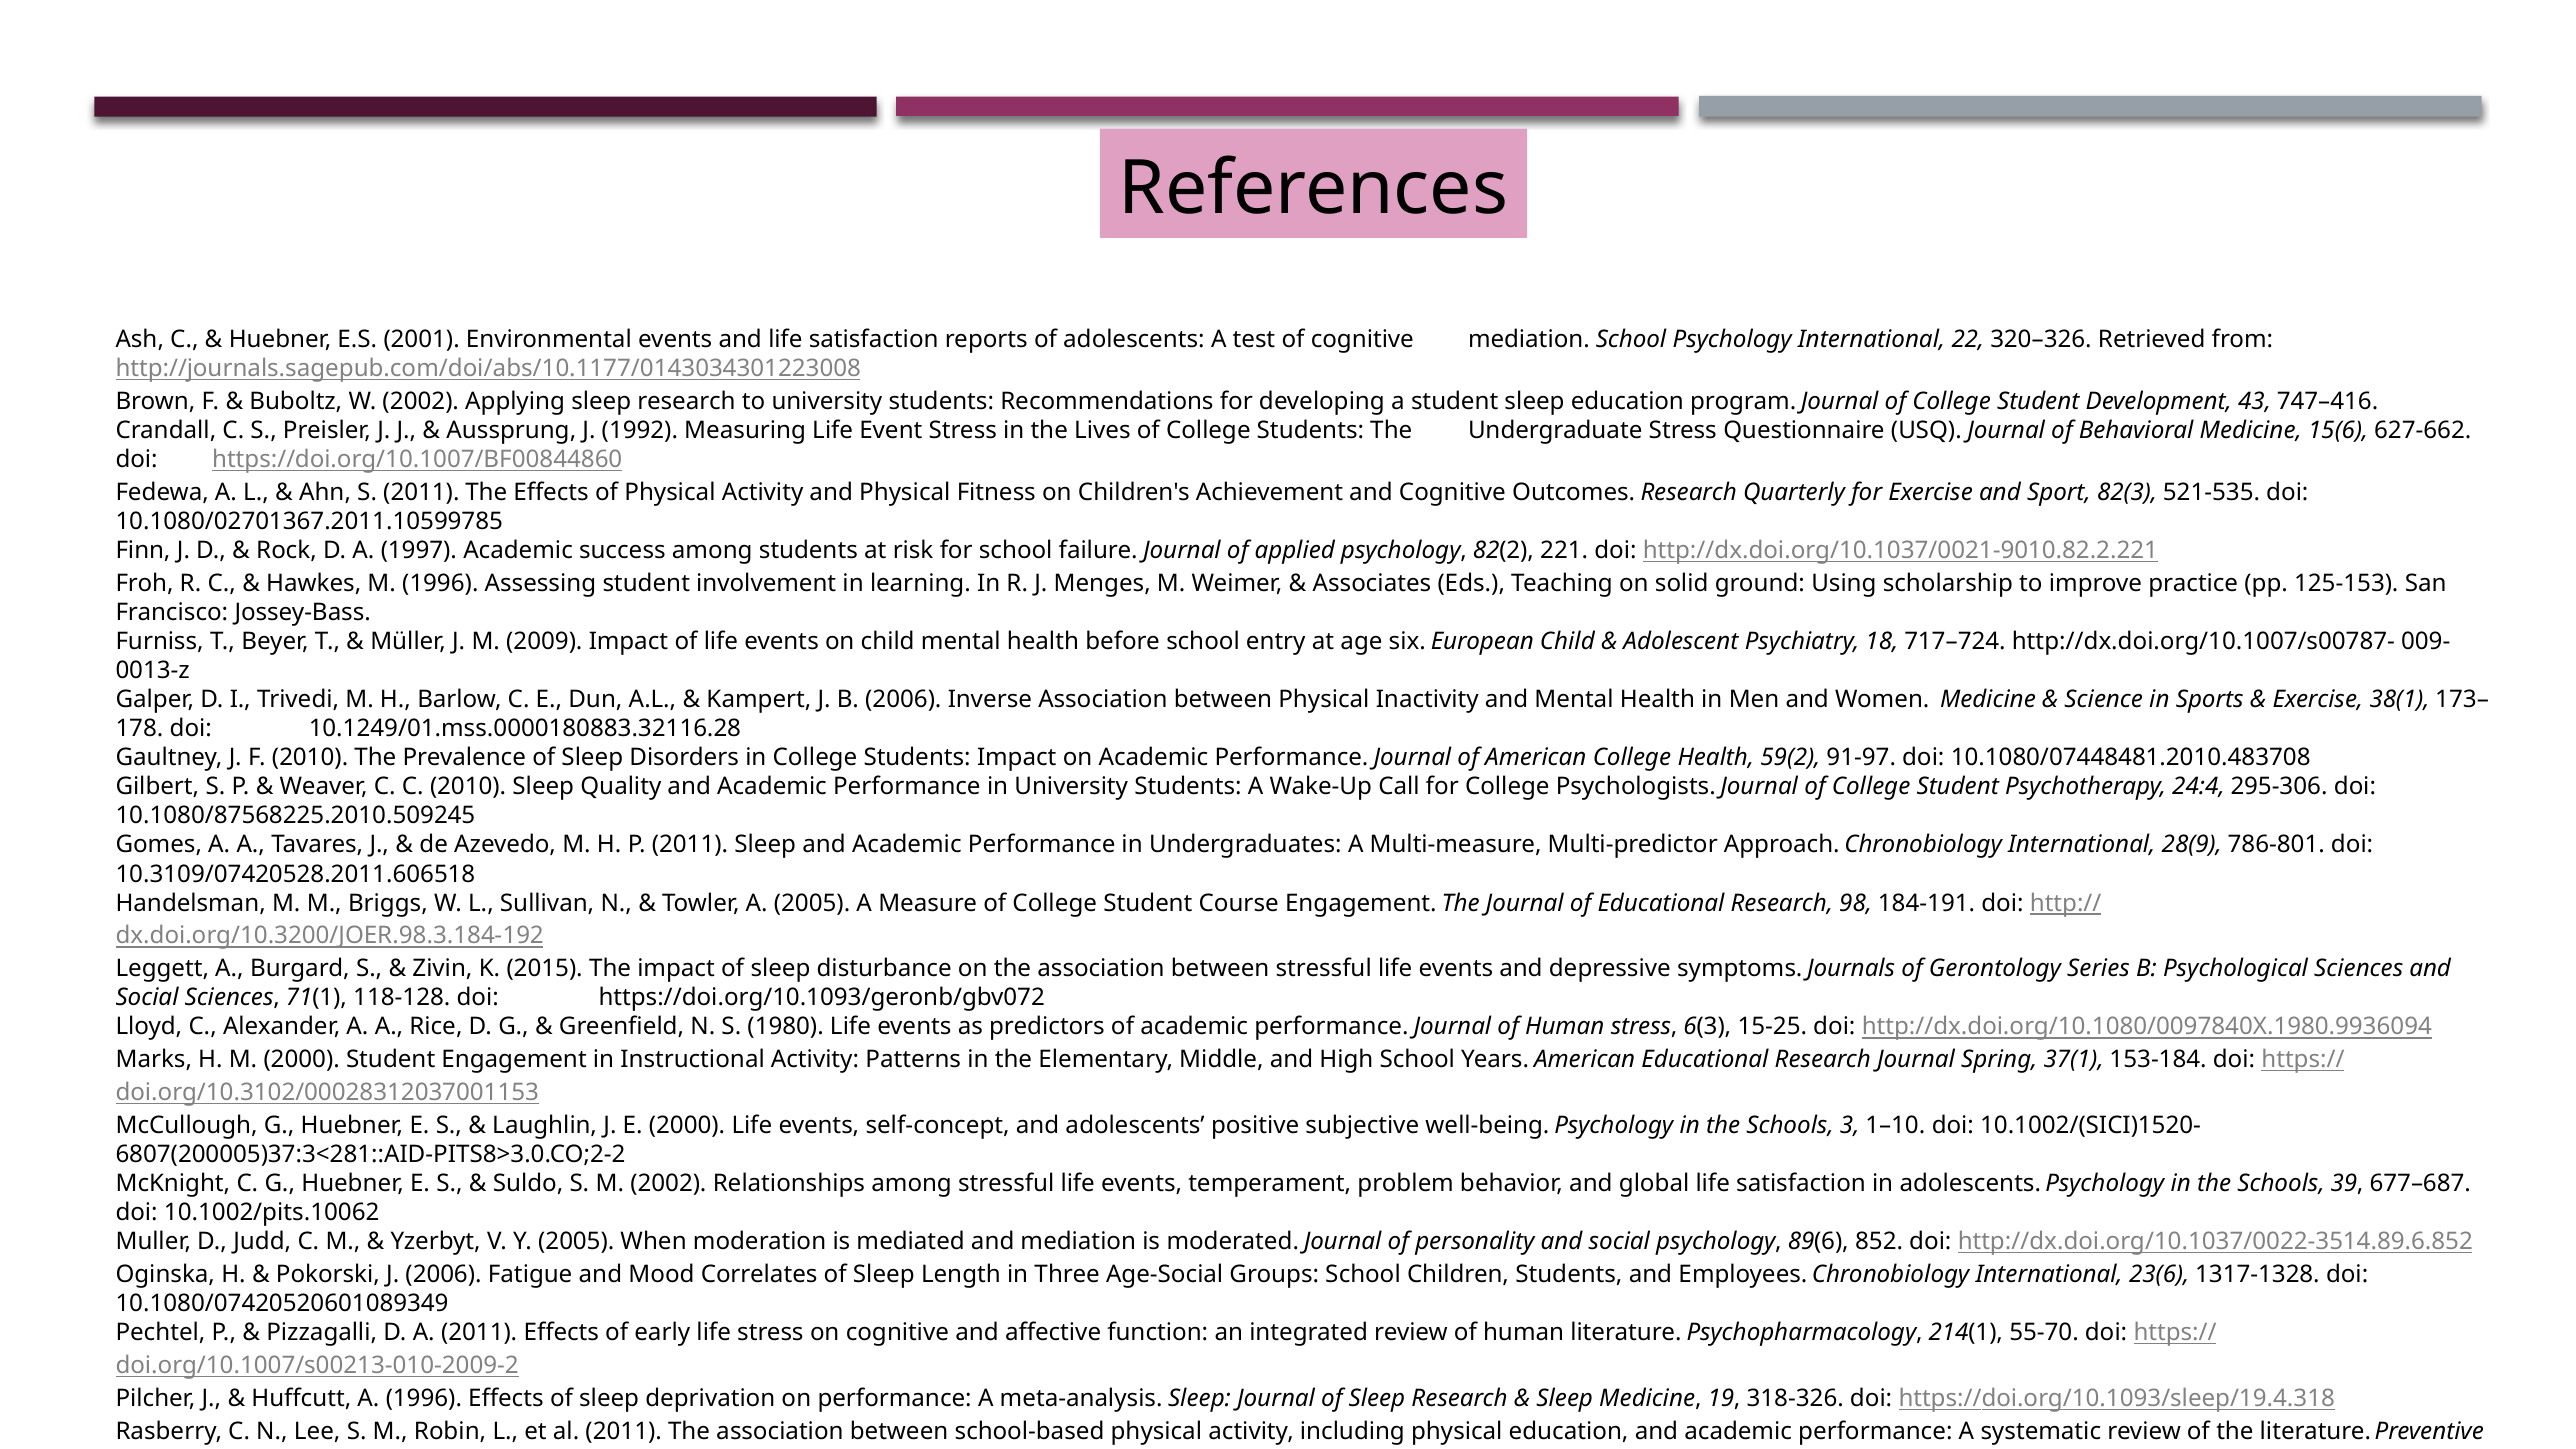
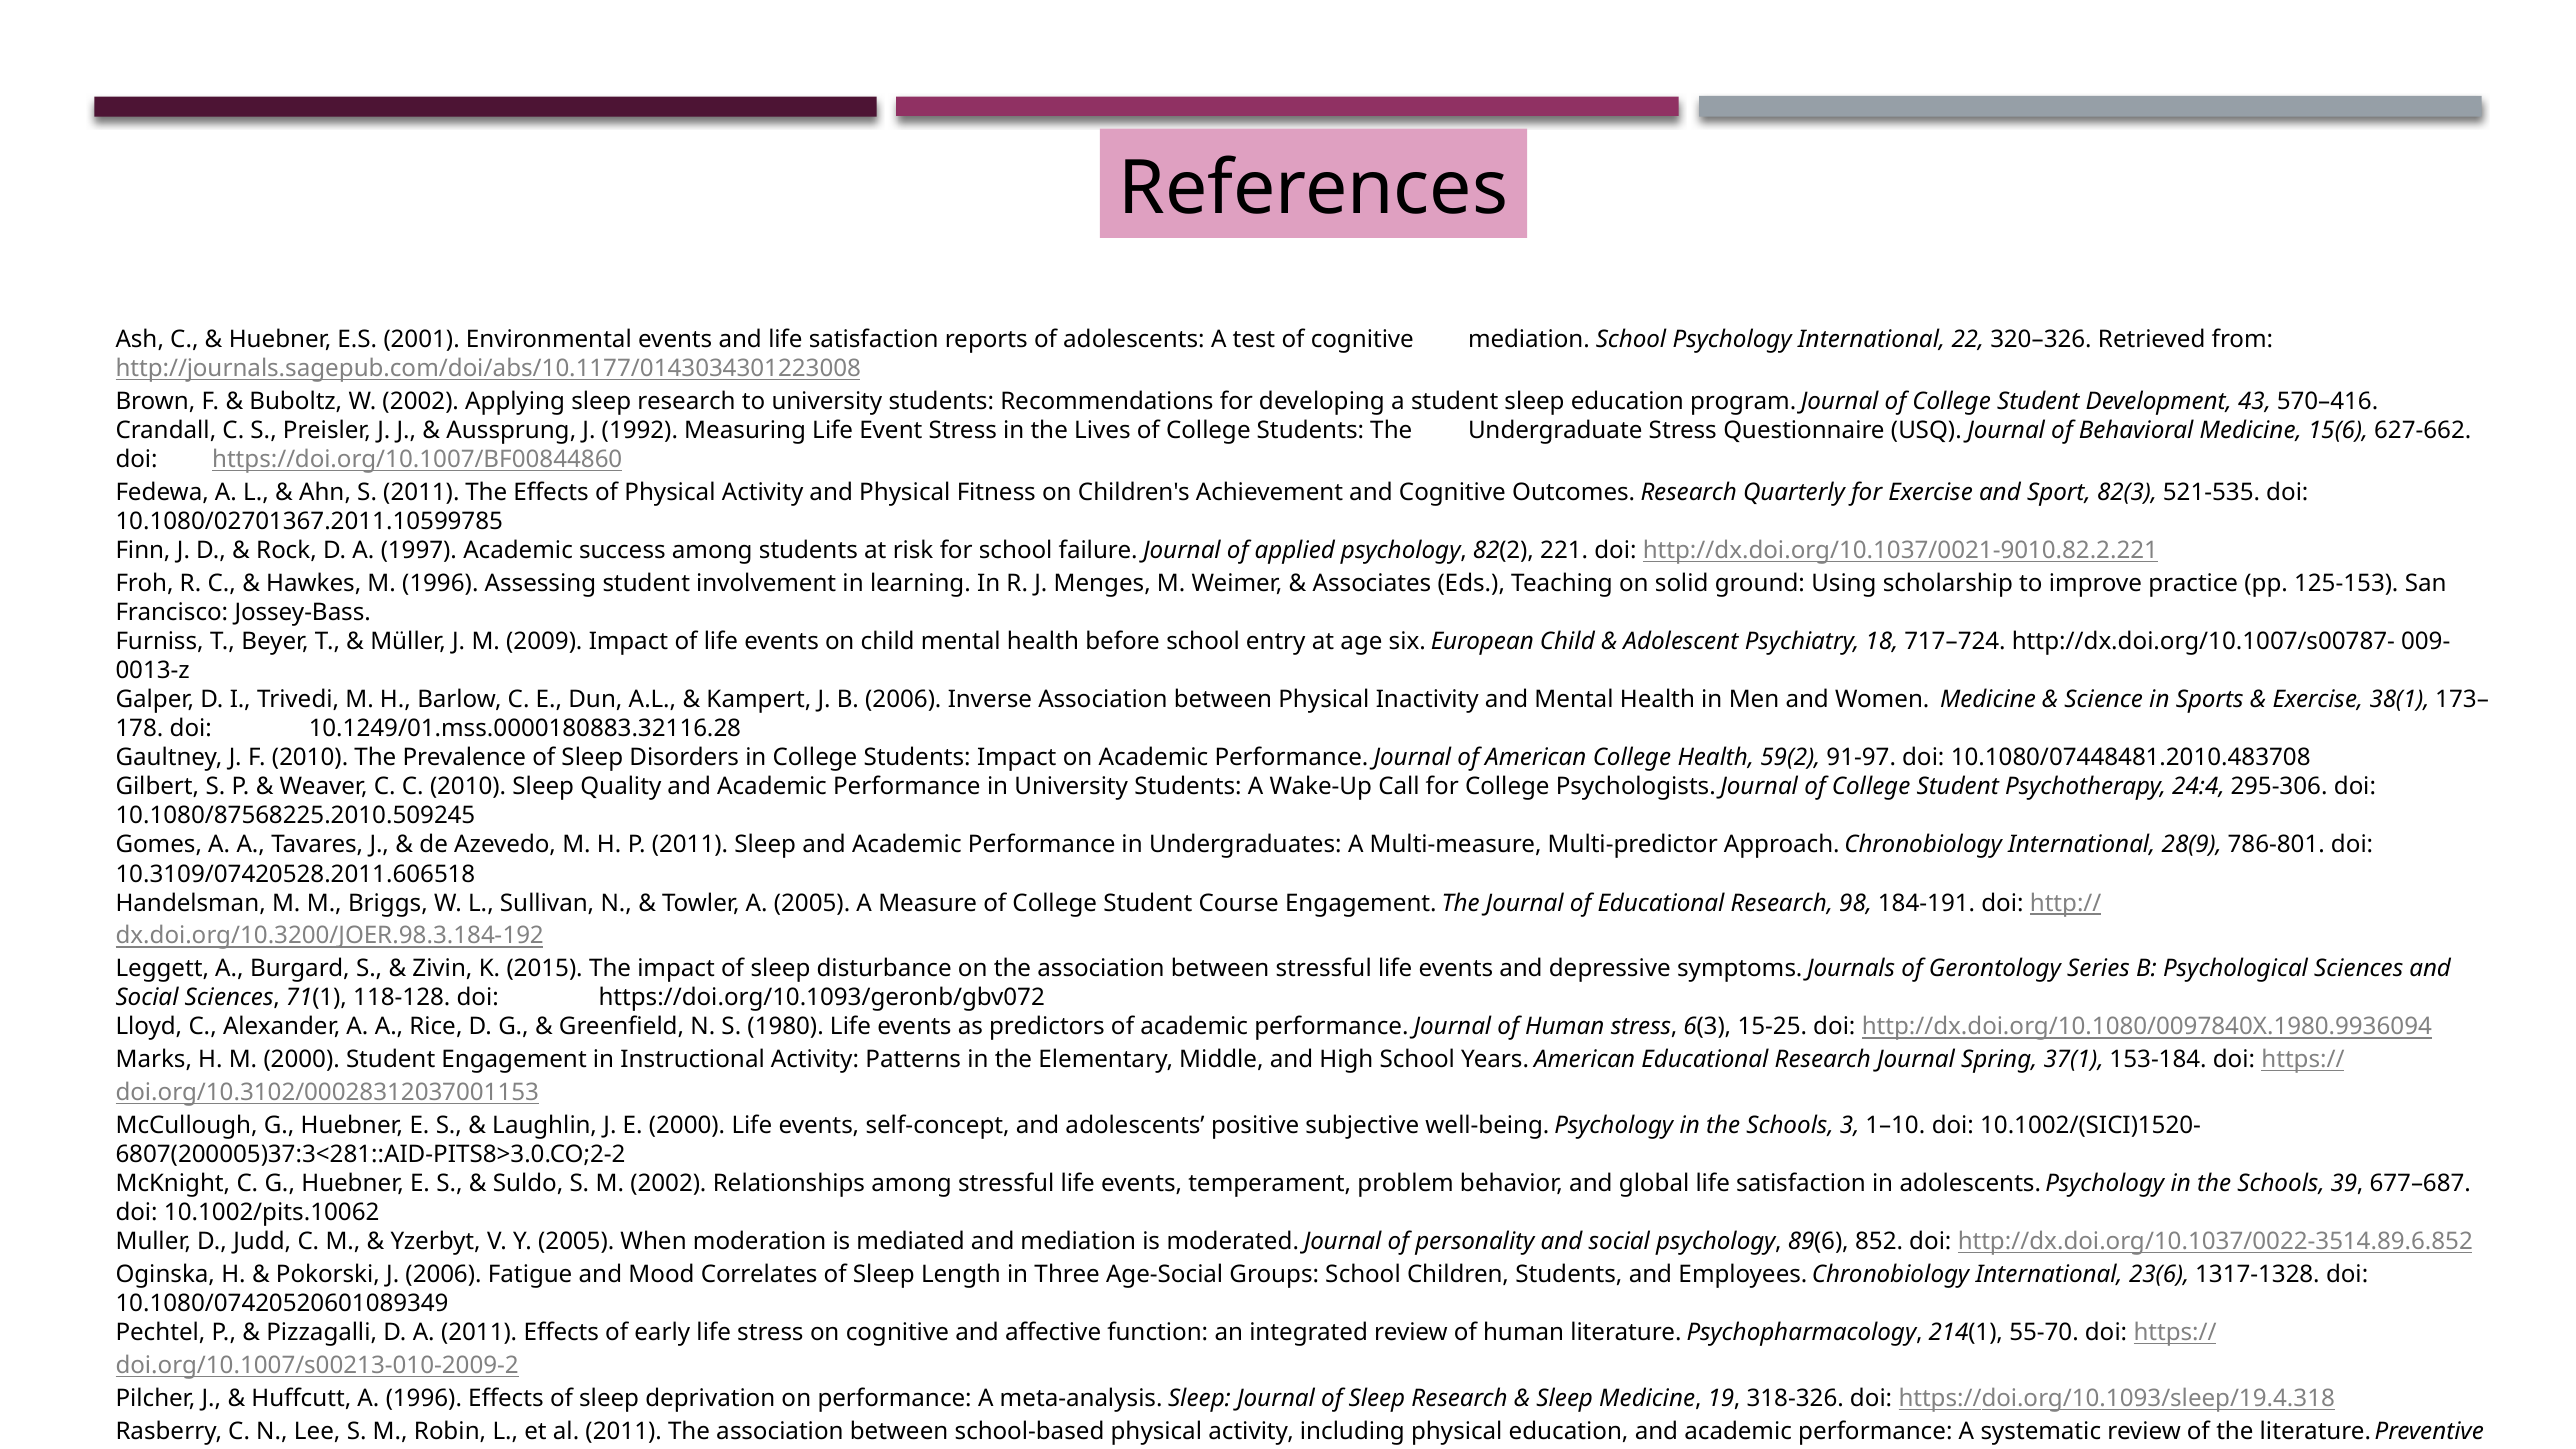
747–416: 747–416 -> 570–416 (2328, 402)
